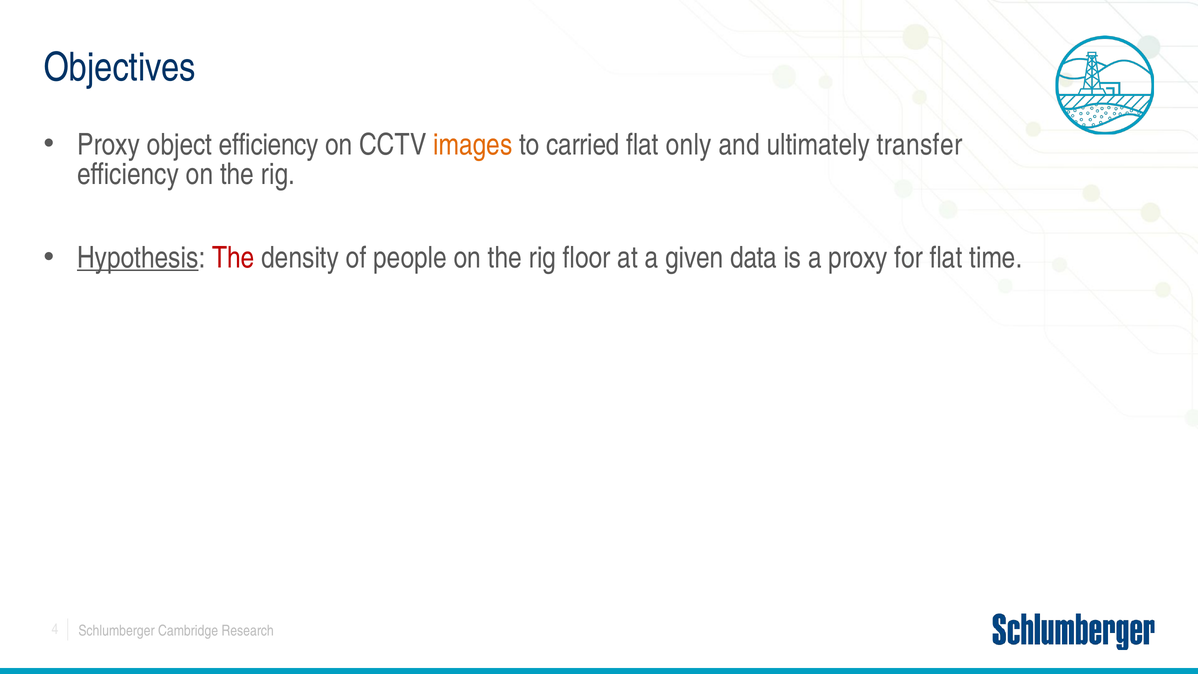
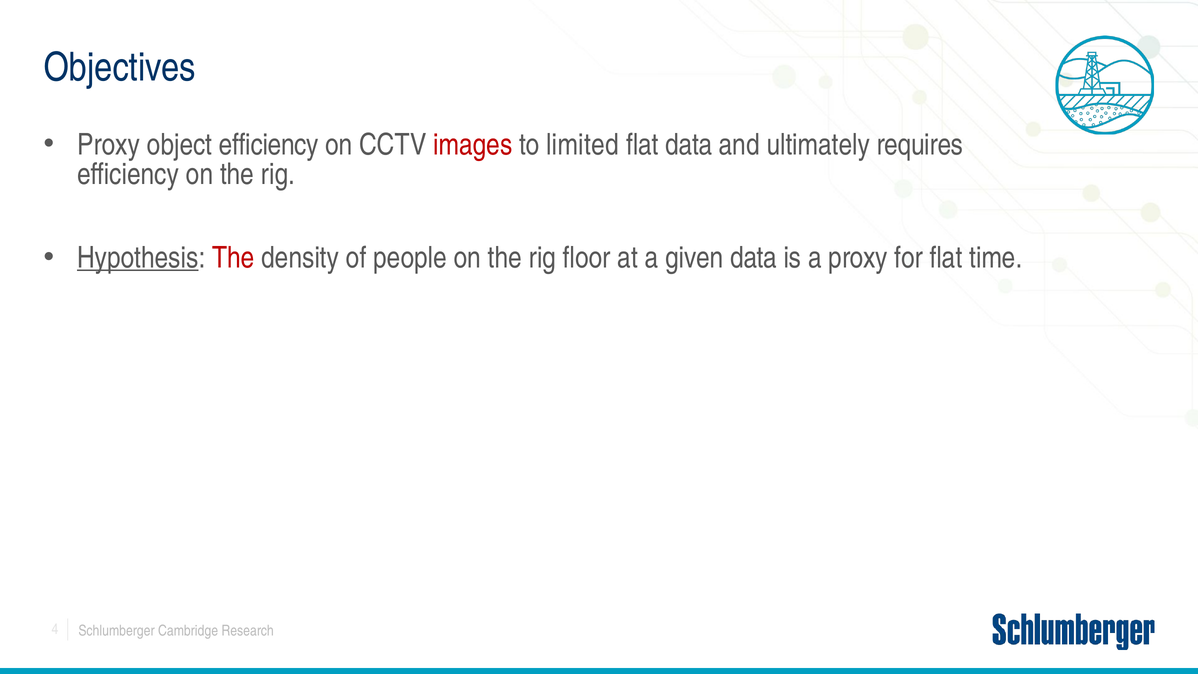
images colour: orange -> red (473, 145)
carried: carried -> limited (583, 145)
flat only: only -> data (689, 145)
transfer: transfer -> requires (920, 145)
